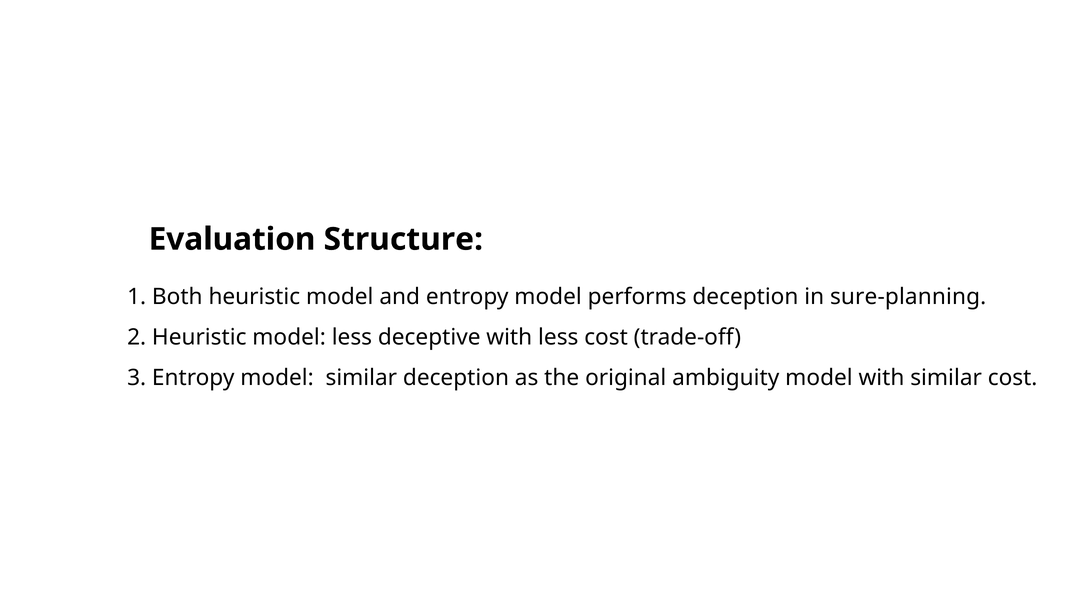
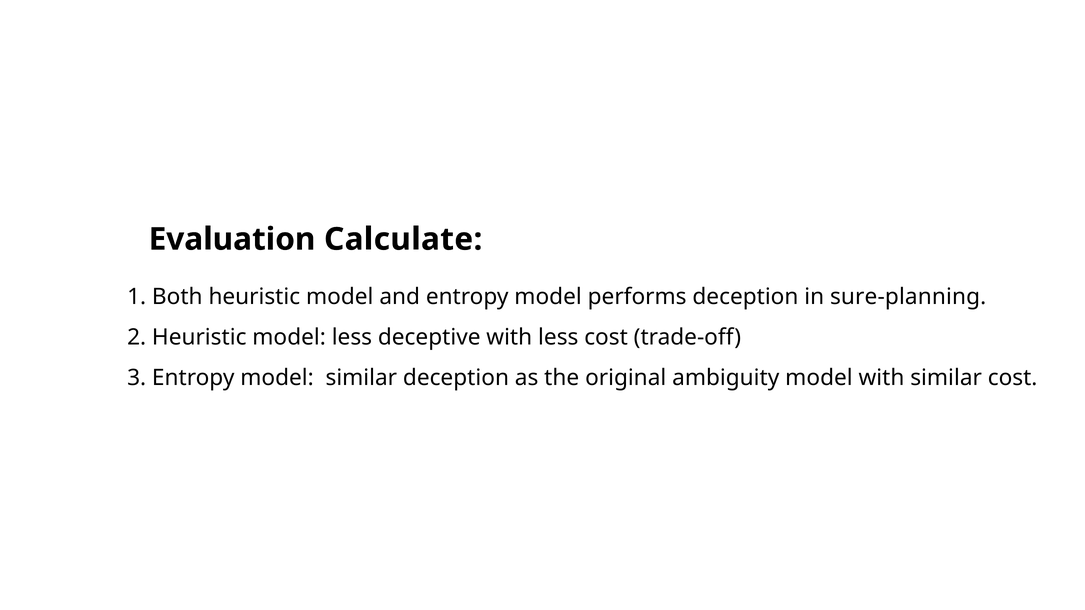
Structure: Structure -> Calculate (403, 239)
